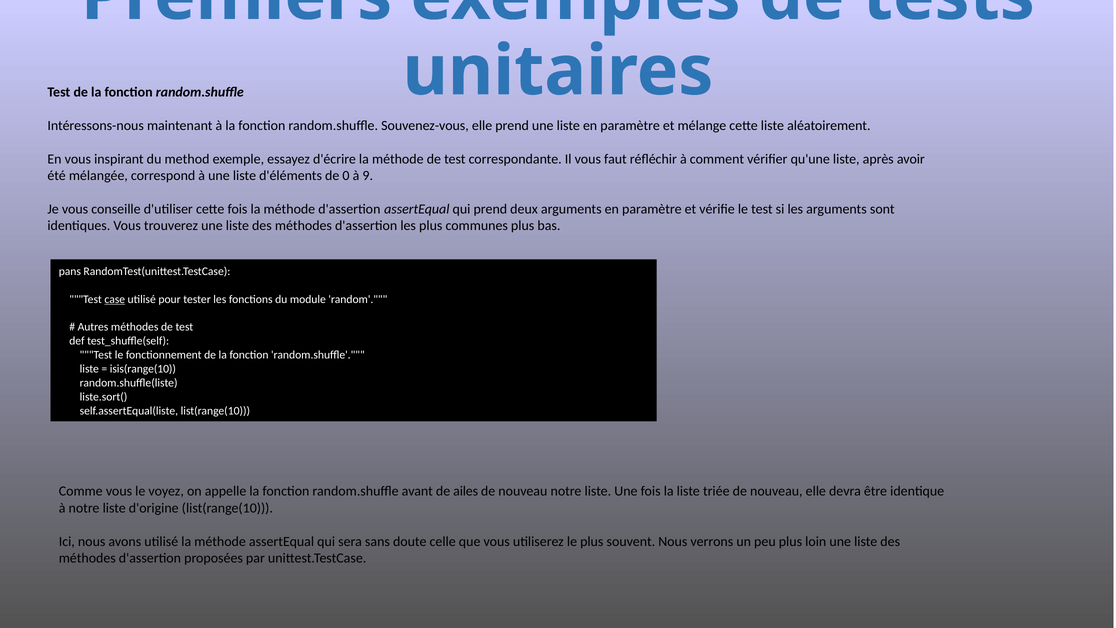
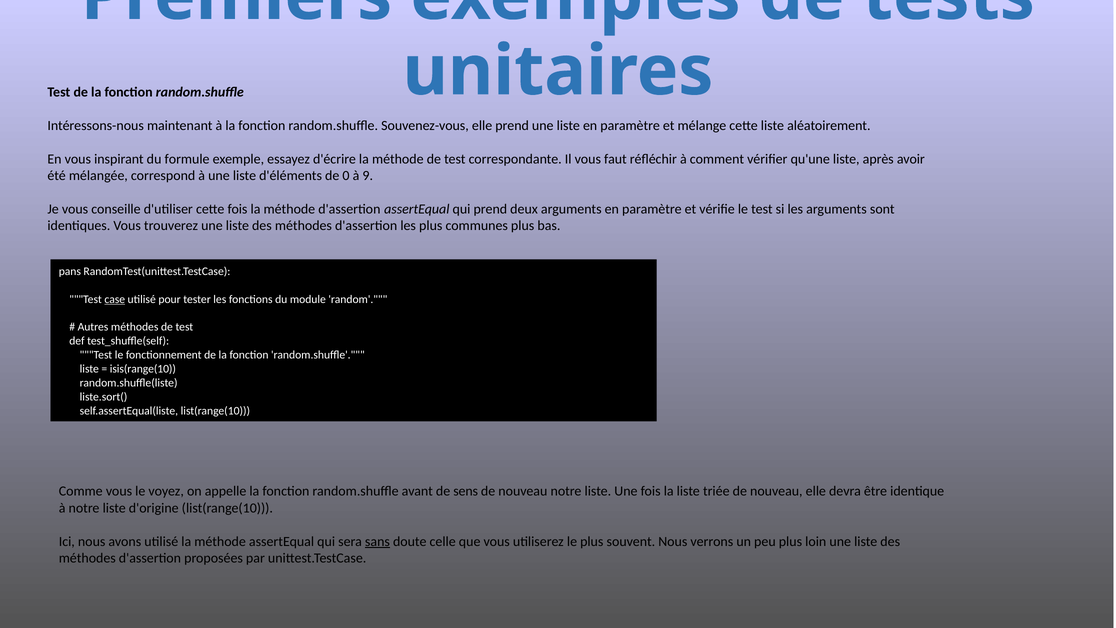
method: method -> formule (187, 159)
ailes: ailes -> sens (466, 491)
sans underline: none -> present (377, 541)
